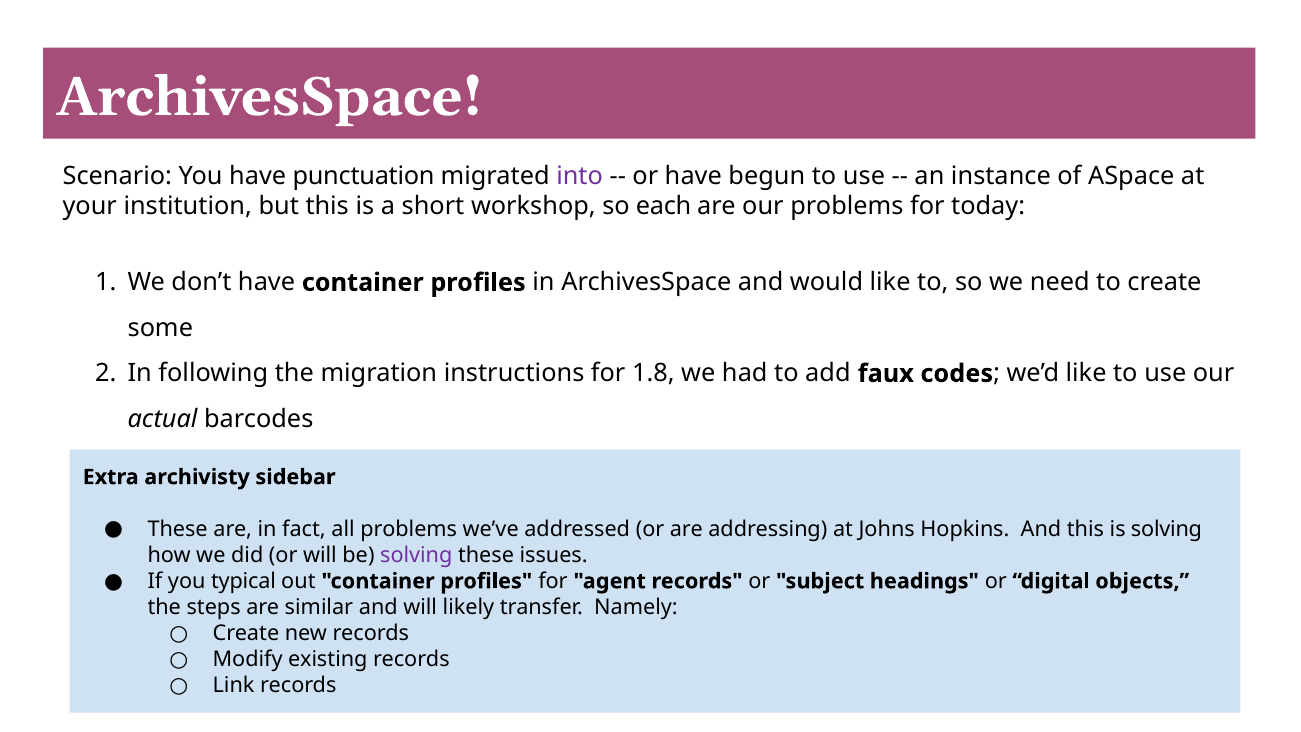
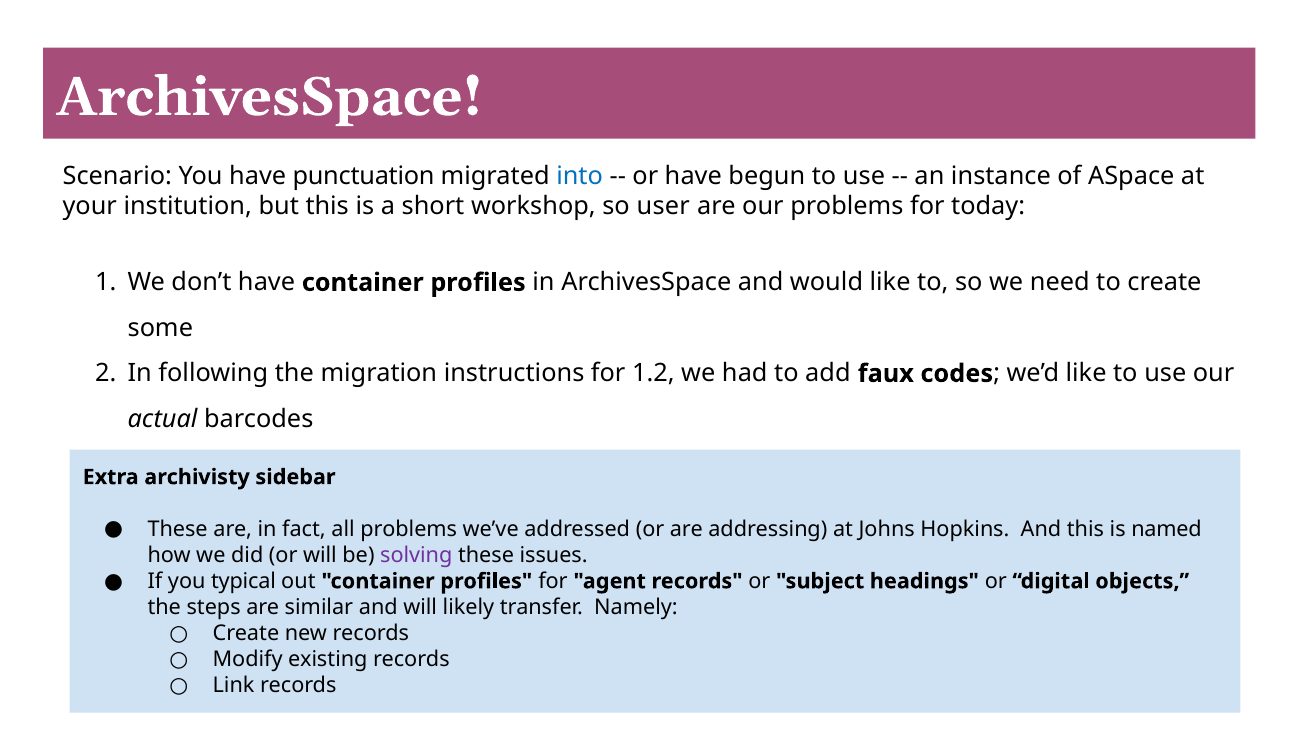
into colour: purple -> blue (580, 176)
each: each -> user (663, 207)
1.8: 1.8 -> 1.2 (653, 373)
is solving: solving -> named (1167, 529)
